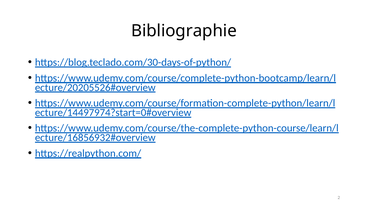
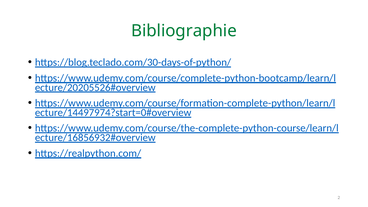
Bibliographie colour: black -> green (184, 31)
